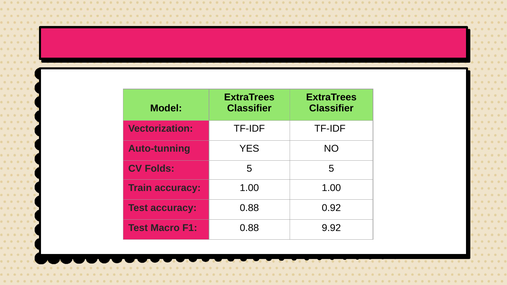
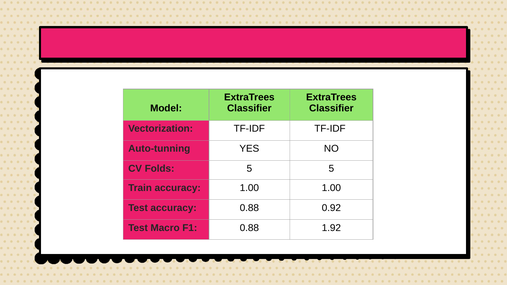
9.92: 9.92 -> 1.92 (331, 228)
